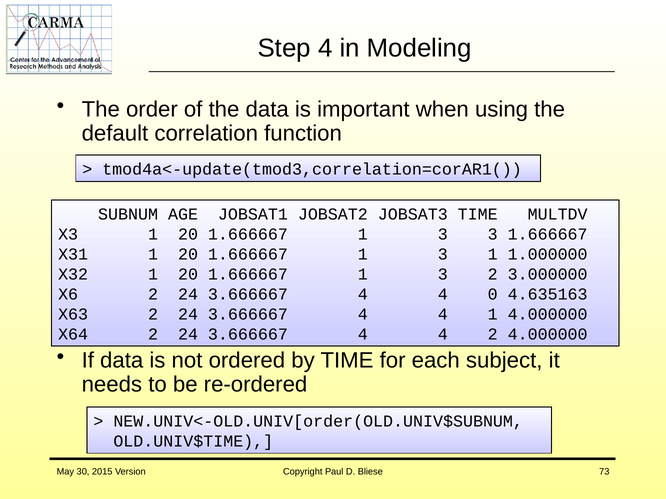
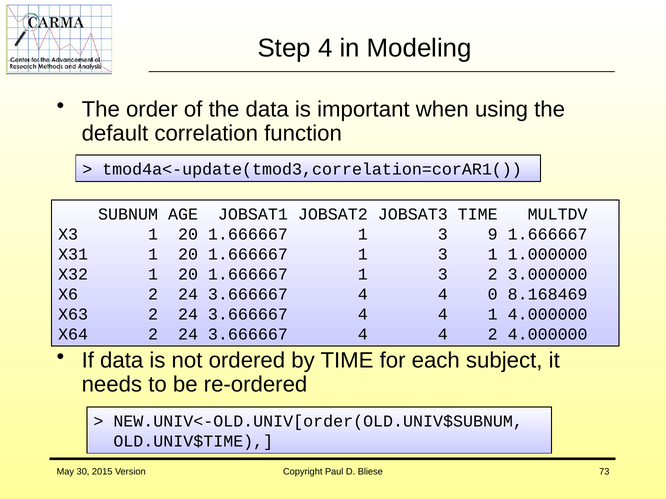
3 3: 3 -> 9 (493, 235)
4.635163: 4.635163 -> 8.168469 (548, 294)
